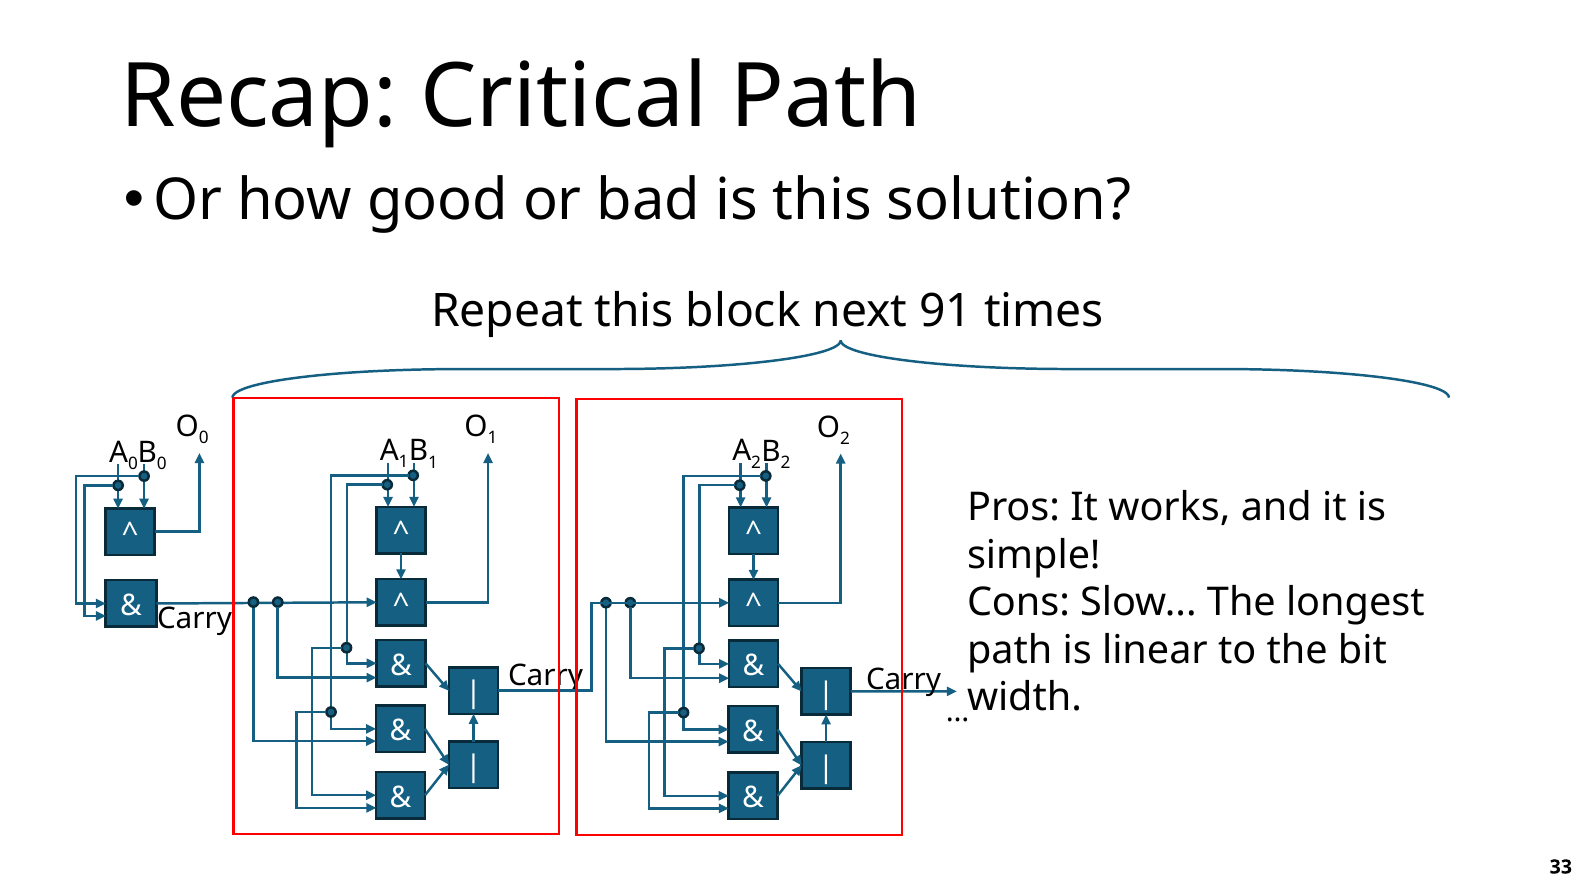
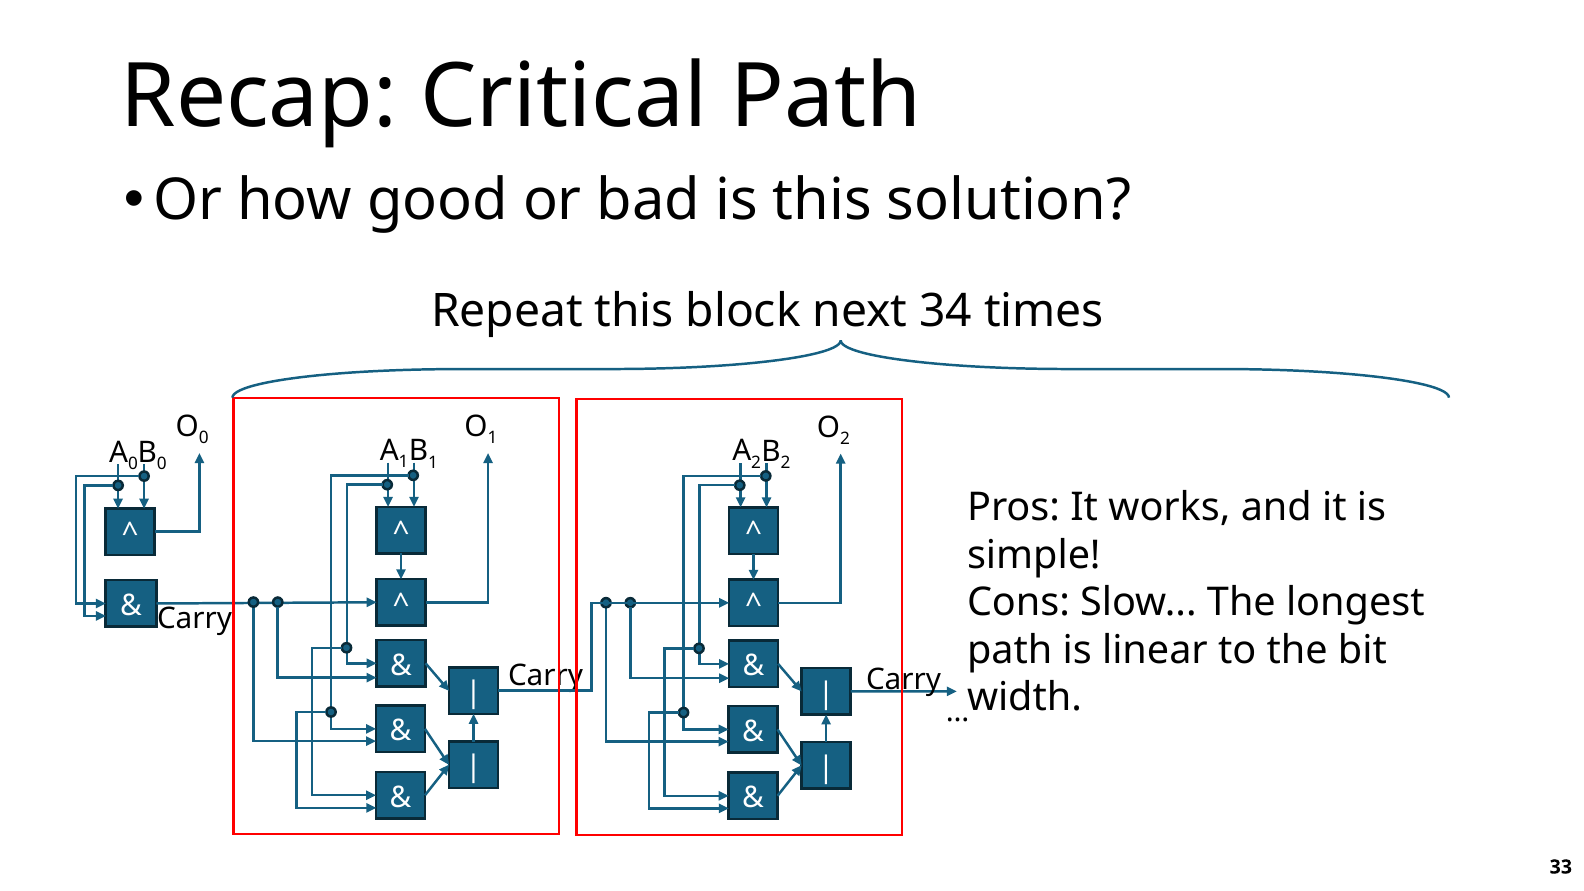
91: 91 -> 34 (946, 311)
